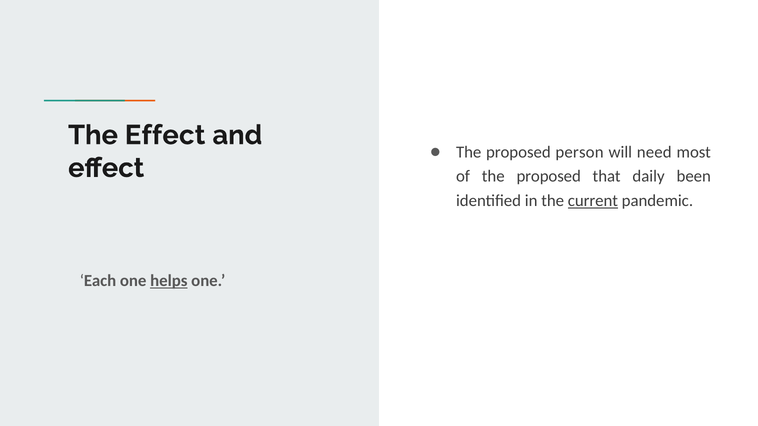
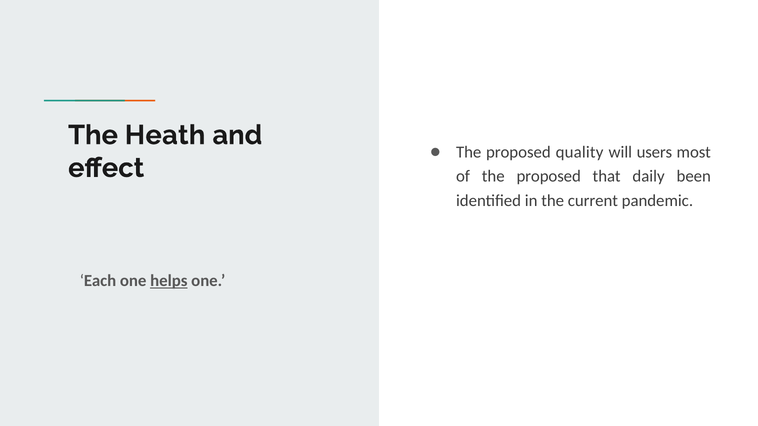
The Effect: Effect -> Heath (165, 135)
person: person -> quality (580, 152)
need: need -> users (654, 152)
current underline: present -> none (593, 201)
